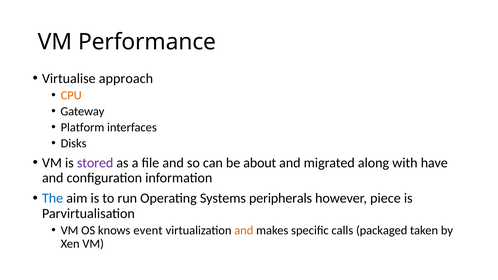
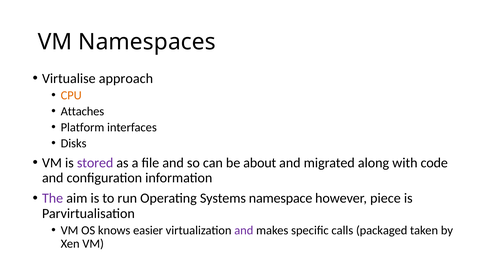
Performance: Performance -> Namespaces (147, 42)
Gateway: Gateway -> Attaches (82, 111)
have: have -> code (434, 163)
The colour: blue -> purple (53, 198)
peripherals: peripherals -> namespace (281, 198)
event: event -> easier (148, 230)
and colour: orange -> purple (244, 230)
